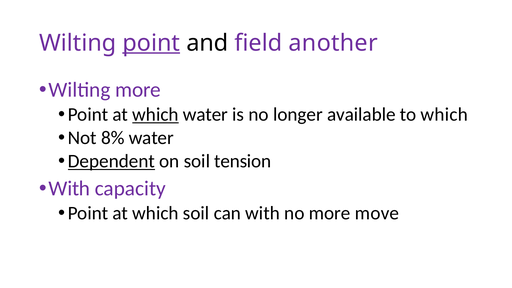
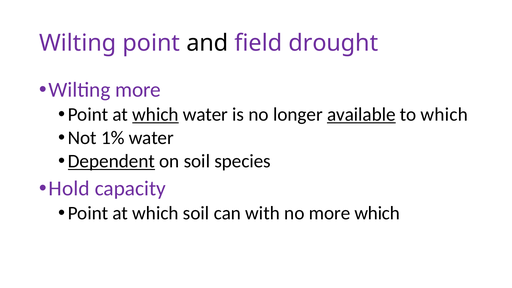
point underline: present -> none (151, 43)
another: another -> drought (333, 43)
available underline: none -> present (361, 115)
8%: 8% -> 1% (113, 138)
tension: tension -> species (243, 161)
With: With -> Hold (69, 189)
more move: move -> which (377, 213)
